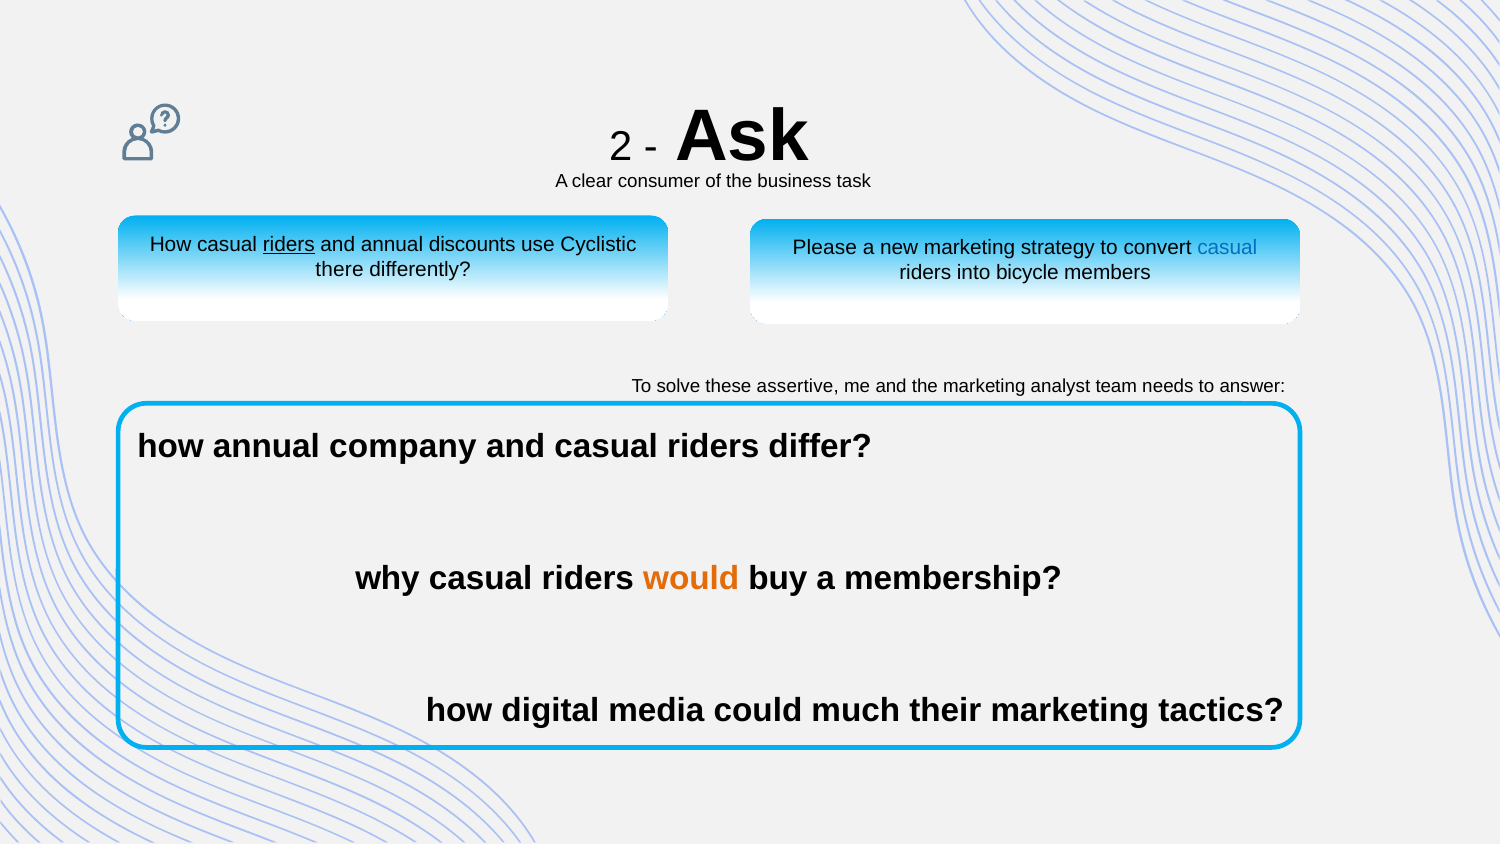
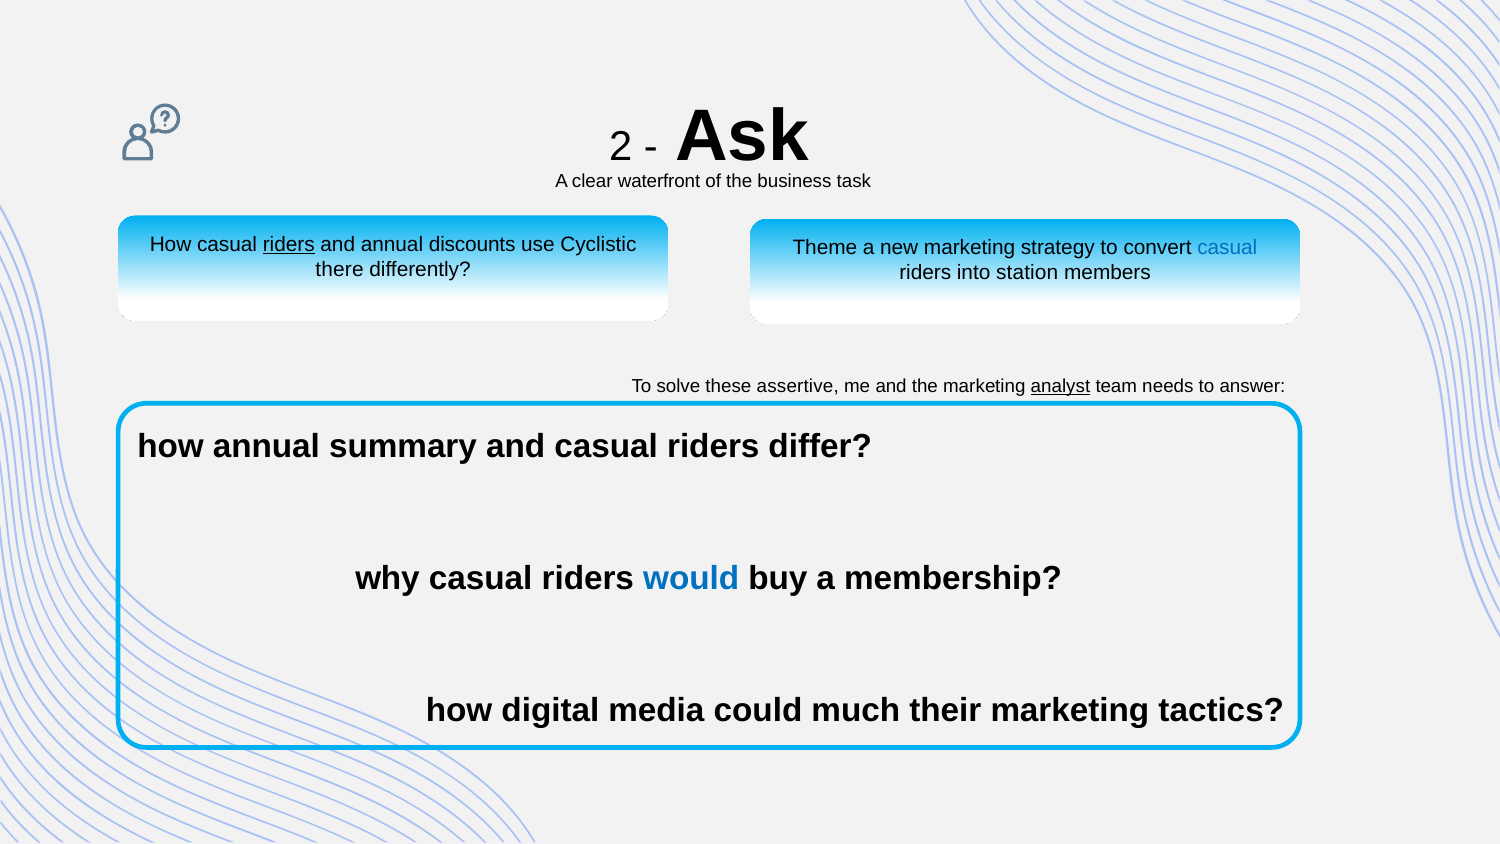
consumer: consumer -> waterfront (659, 181)
Please: Please -> Theme (825, 247)
bicycle: bicycle -> station (1027, 272)
analyst underline: none -> present (1060, 387)
company: company -> summary (403, 447)
would colour: orange -> blue (691, 578)
